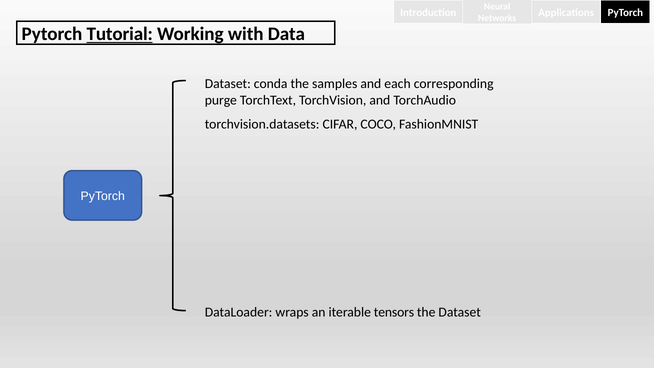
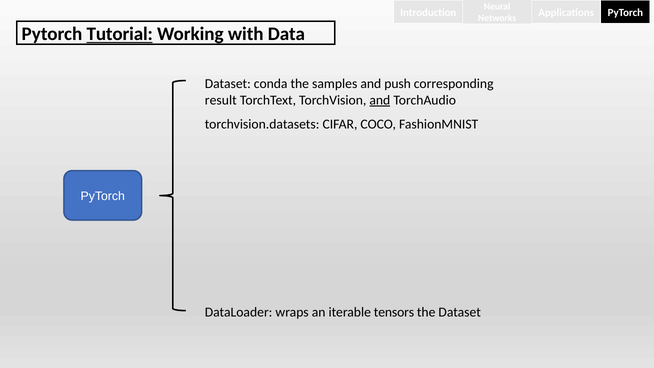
each: each -> push (398, 84)
purge: purge -> result (221, 100)
and underline: none -> present (380, 100)
